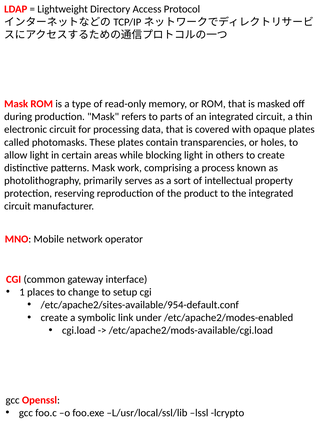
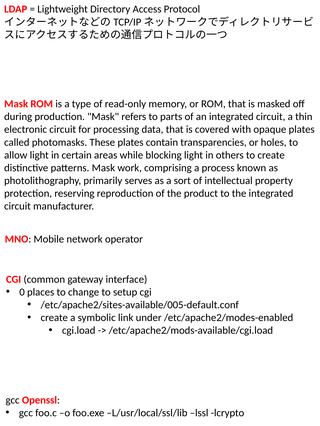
1: 1 -> 0 (22, 292)
/etc/apache2/sites-available/954-default.conf: /etc/apache2/sites-available/954-default.conf -> /etc/apache2/sites-available/005-default.conf (140, 305)
